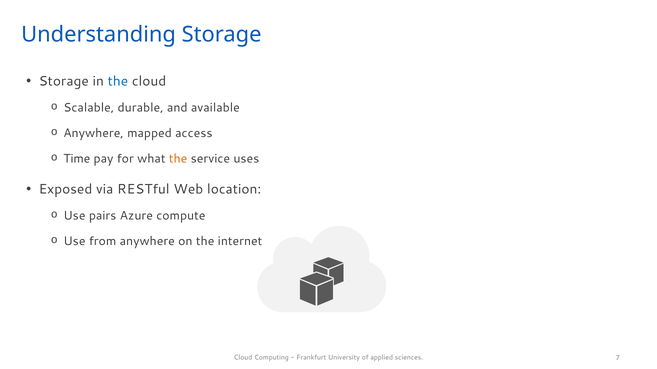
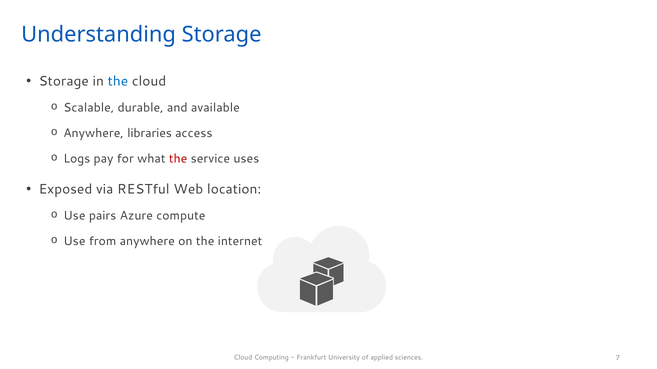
mapped: mapped -> libraries (150, 133)
Time: Time -> Logs (77, 159)
the colour: orange -> red (178, 159)
